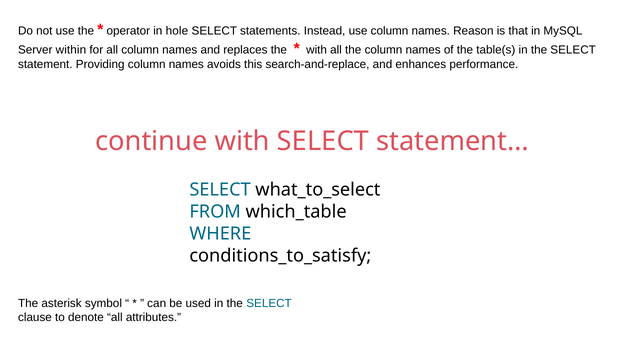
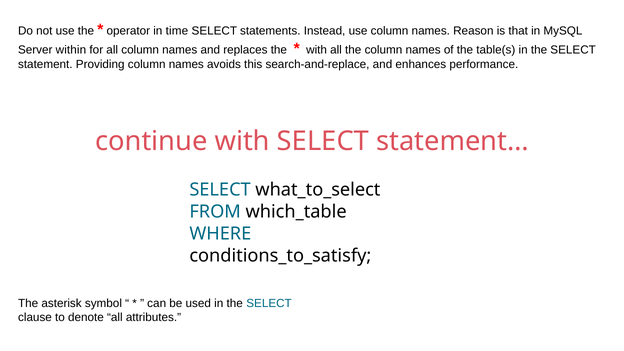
hole: hole -> time (177, 31)
